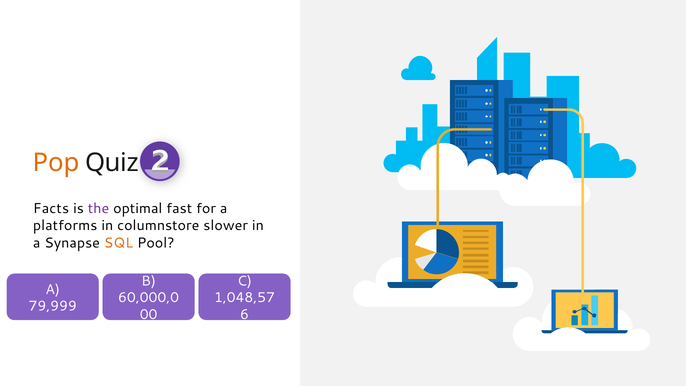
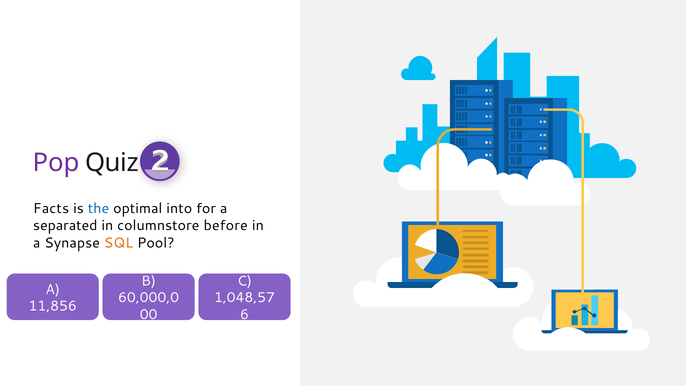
Pop colour: orange -> purple (56, 163)
the colour: purple -> blue (99, 209)
fast: fast -> into (179, 209)
platforms: platforms -> separated (65, 226)
slower: slower -> before (226, 226)
79,999: 79,999 -> 11,856 (53, 306)
